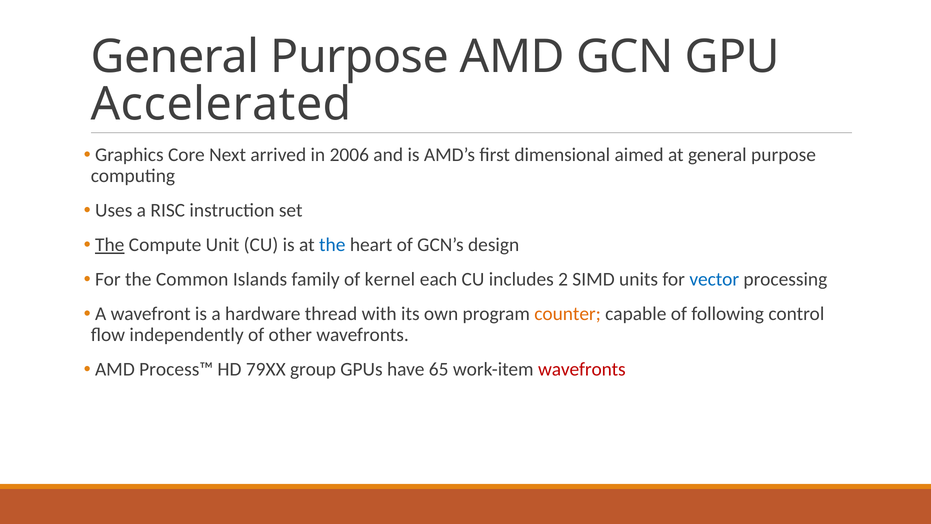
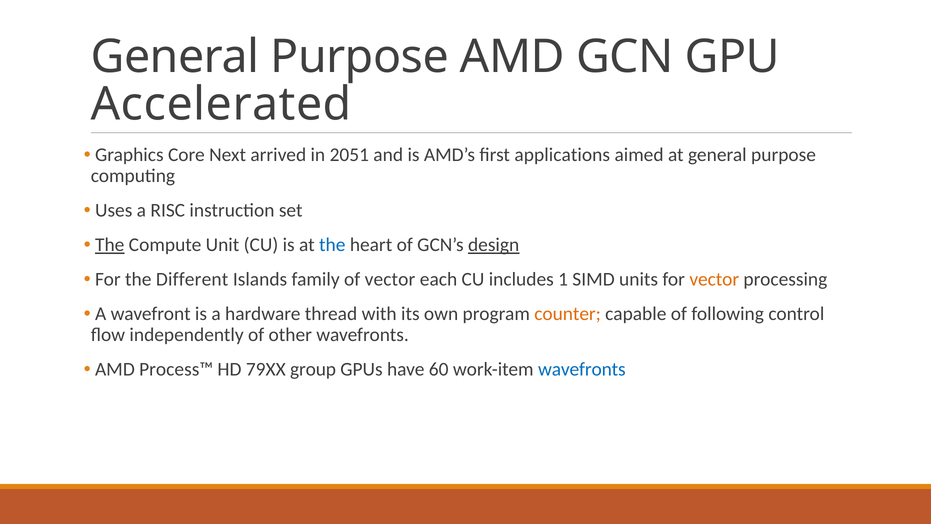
2006: 2006 -> 2051 (349, 155)
dimensional: dimensional -> applications (562, 155)
design underline: none -> present (494, 245)
Common: Common -> Different (192, 279)
of kernel: kernel -> vector (390, 279)
2: 2 -> 1 (563, 279)
vector colour: blue -> orange (714, 279)
65: 65 -> 60 (439, 369)
wavefronts colour: red -> blue (582, 369)
